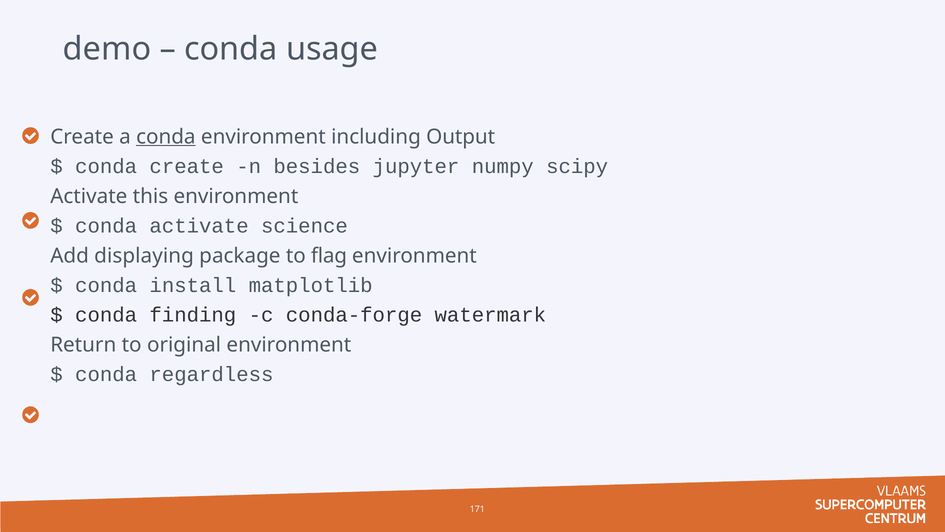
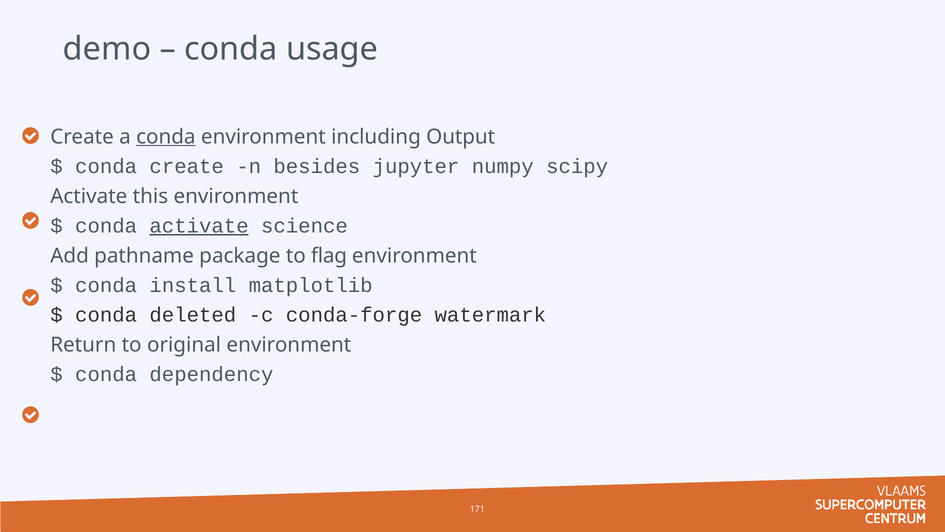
activate underline: none -> present (199, 226)
displaying: displaying -> pathname (144, 255)
finding: finding -> deleted (193, 315)
regardless: regardless -> dependency (211, 374)
